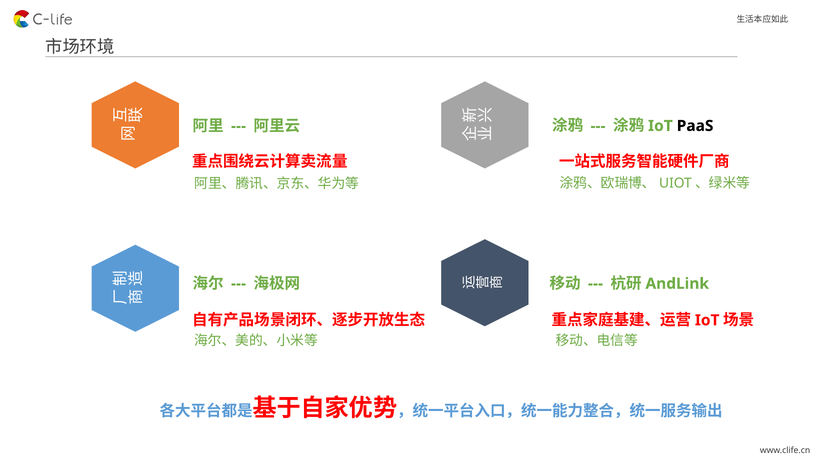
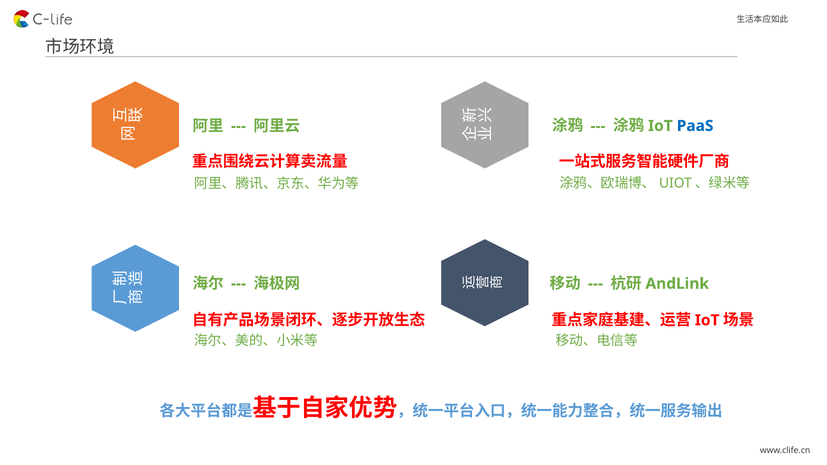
PaaS colour: black -> blue (695, 126)
